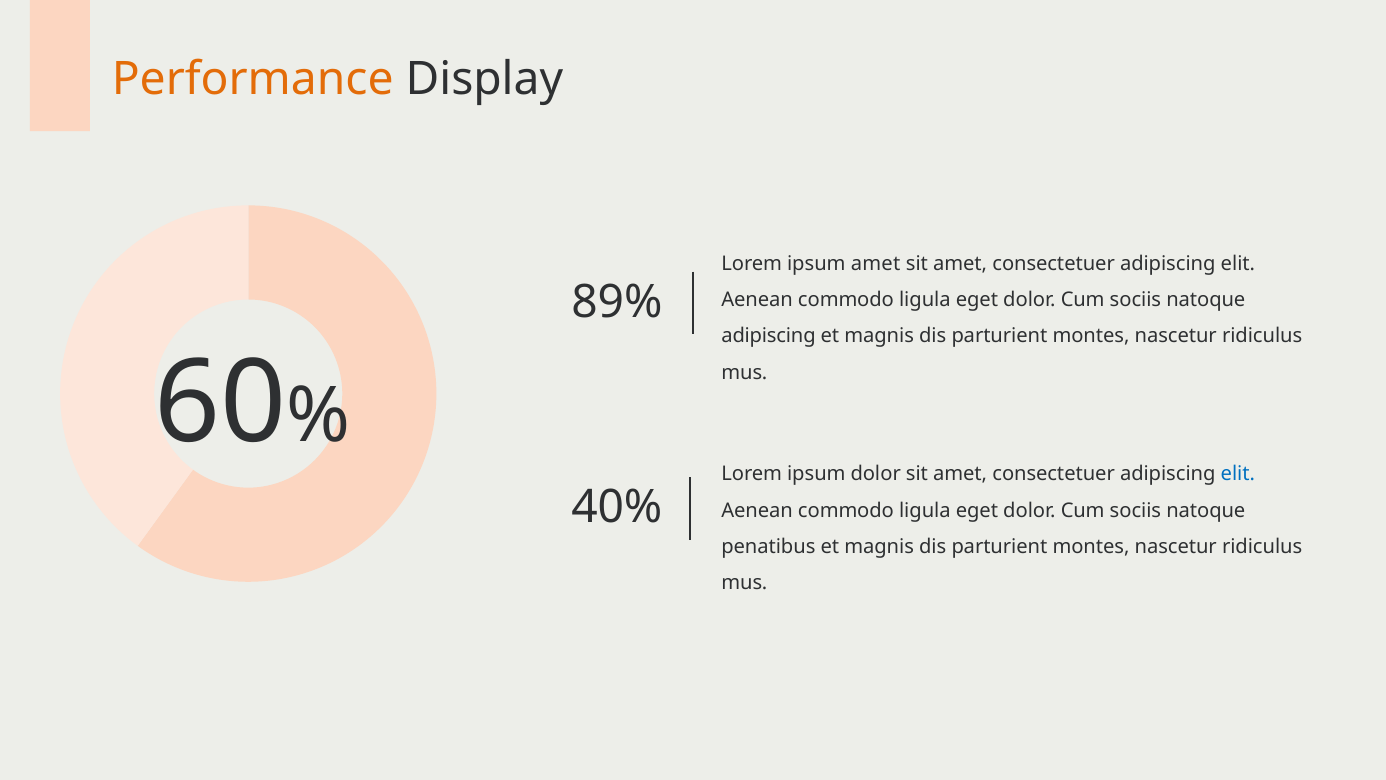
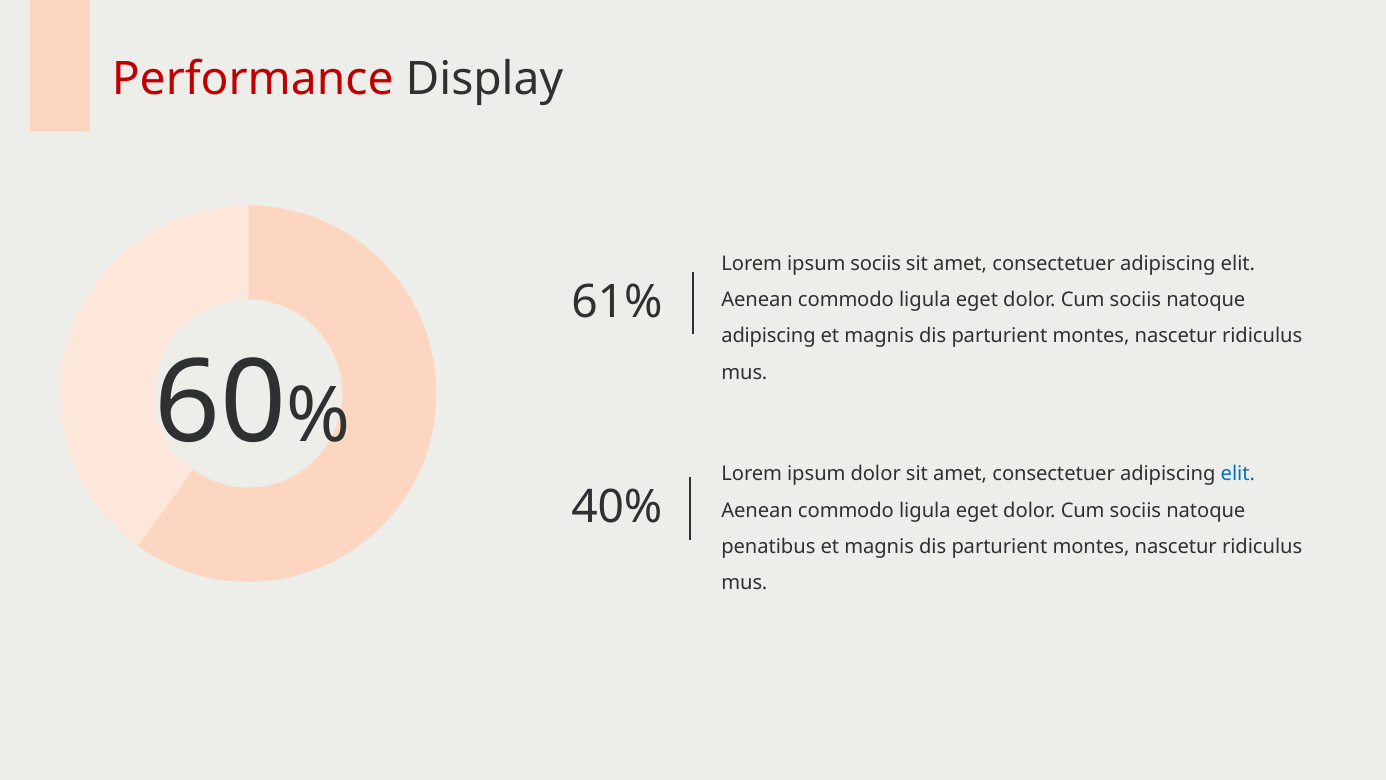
Performance colour: orange -> red (253, 79)
ipsum amet: amet -> sociis (876, 263)
89%: 89% -> 61% (617, 302)
